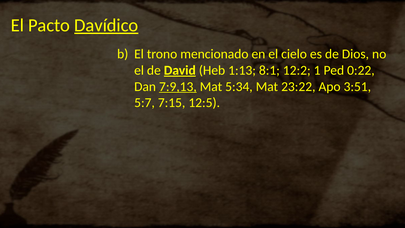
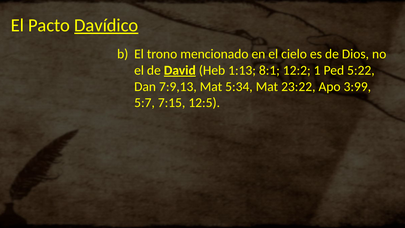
0:22: 0:22 -> 5:22 (361, 70)
7:9,13 underline: present -> none (178, 87)
3:51: 3:51 -> 3:99 (357, 87)
